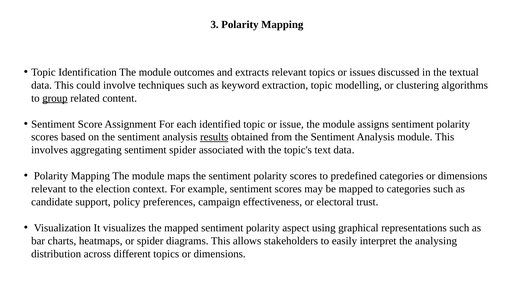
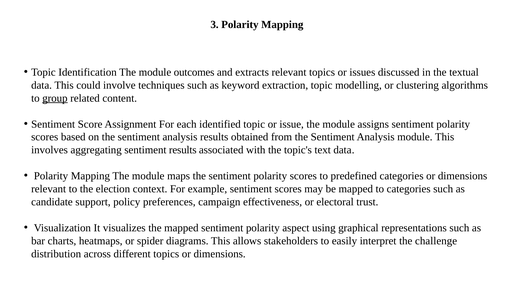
results underline: present -> none (214, 137)
sentiment spider: spider -> results (183, 150)
analysing: analysing -> challenge (436, 241)
